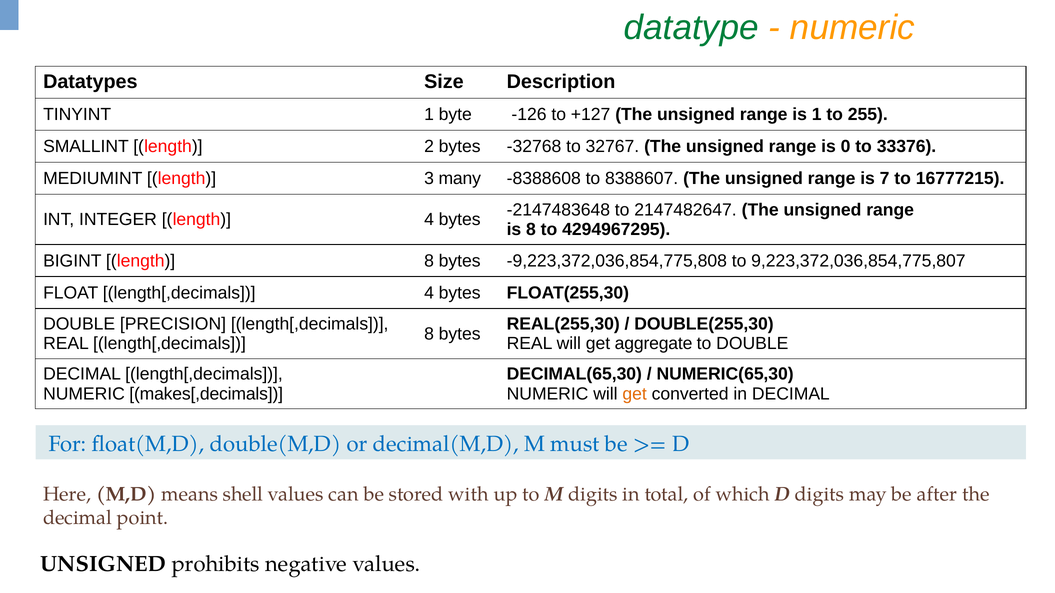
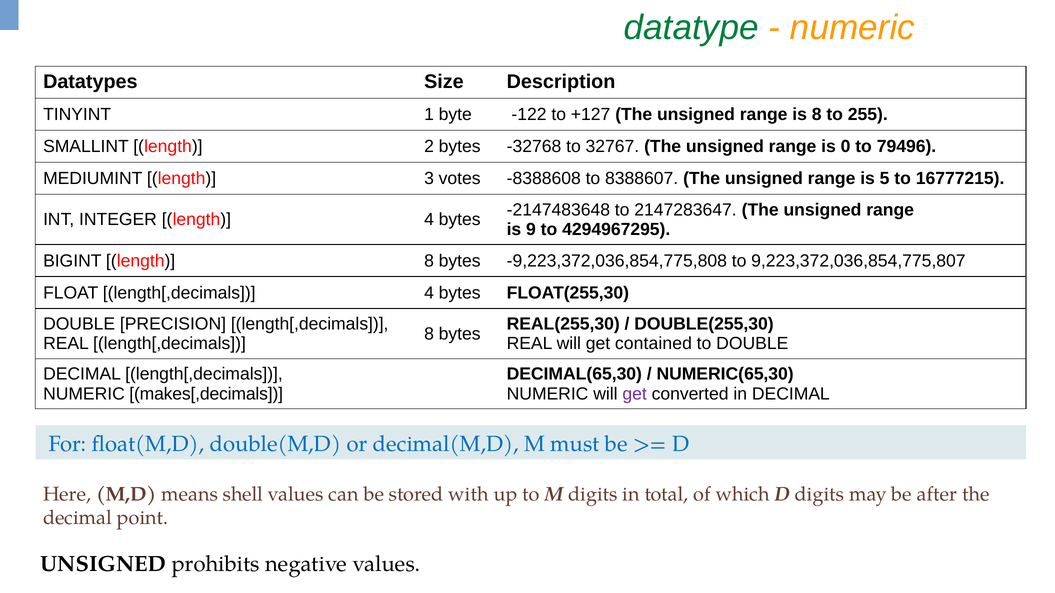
-126: -126 -> -122 (529, 115)
is 1: 1 -> 8 (817, 115)
33376: 33376 -> 79496 (906, 147)
many: many -> votes (460, 179)
7: 7 -> 5 (885, 179)
2147482647: 2147482647 -> 2147283647 (686, 210)
is 8: 8 -> 9 (531, 230)
aggregate: aggregate -> contained (653, 344)
get colour: orange -> purple (635, 394)
